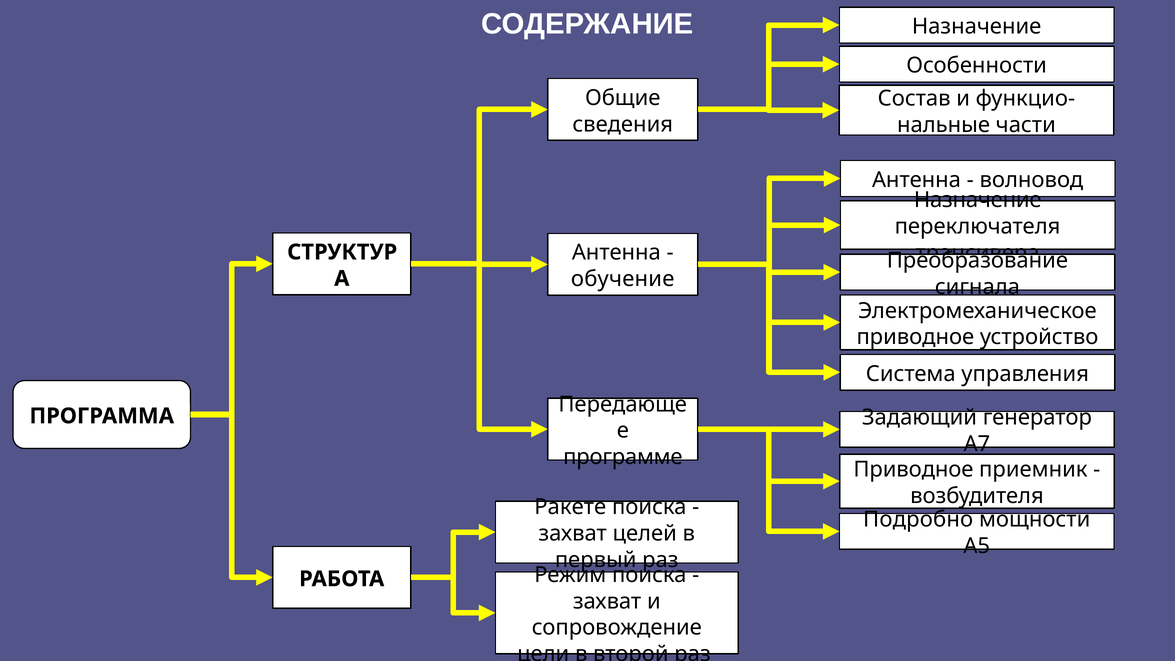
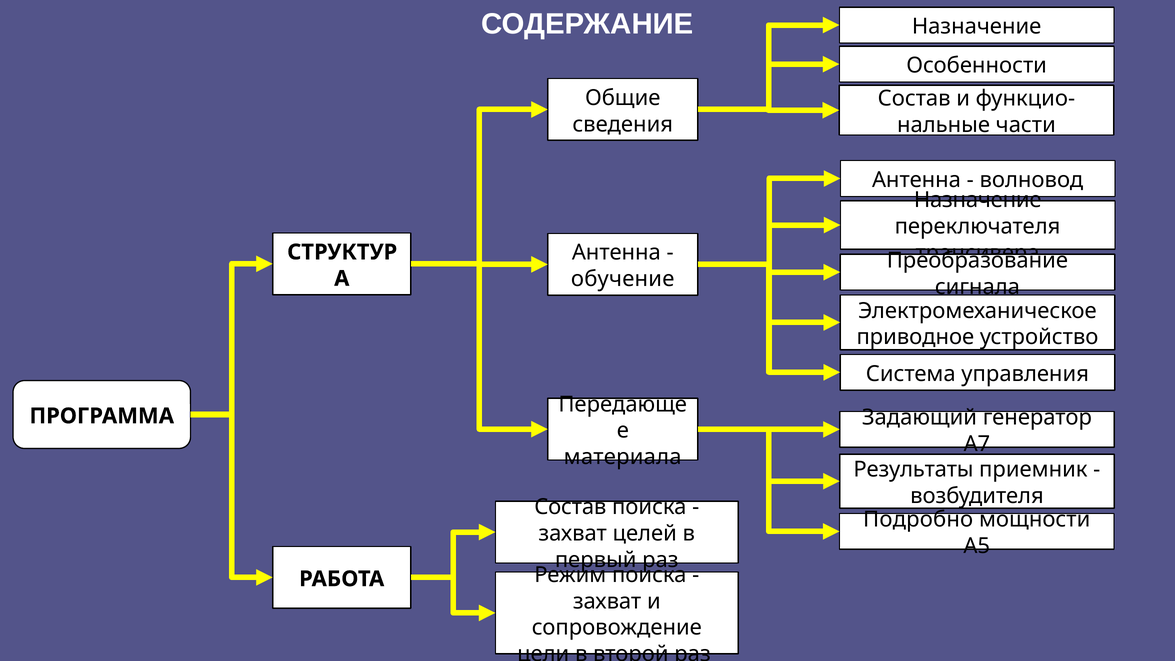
программе: программе -> материала (623, 457)
Приводное: Приводное -> Результаты (914, 469)
Ракете: Ракете -> Состав (570, 507)
